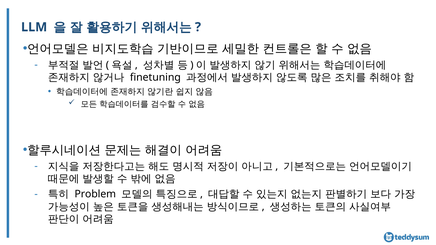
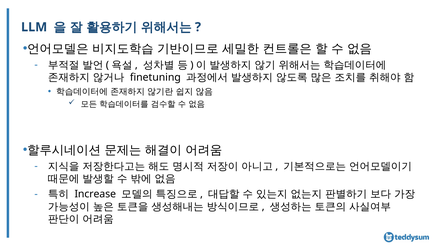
Problem: Problem -> Increase (95, 194)
